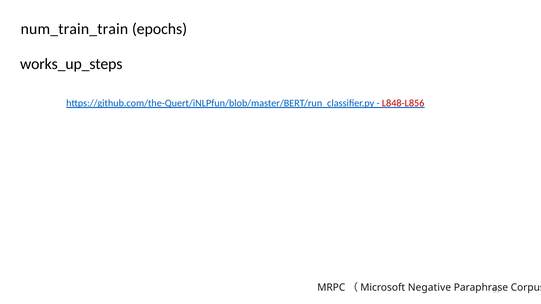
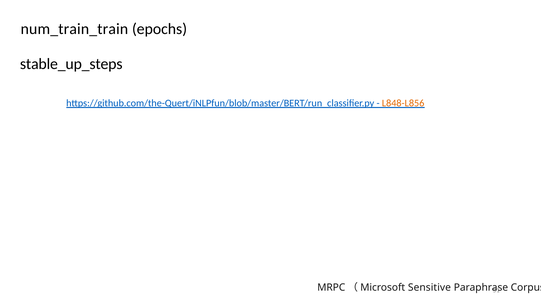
works_up_steps: works_up_steps -> stable_up_steps (71, 64)
L848-L856 colour: red -> orange (403, 103)
Negative: Negative -> Sensitive (429, 288)
